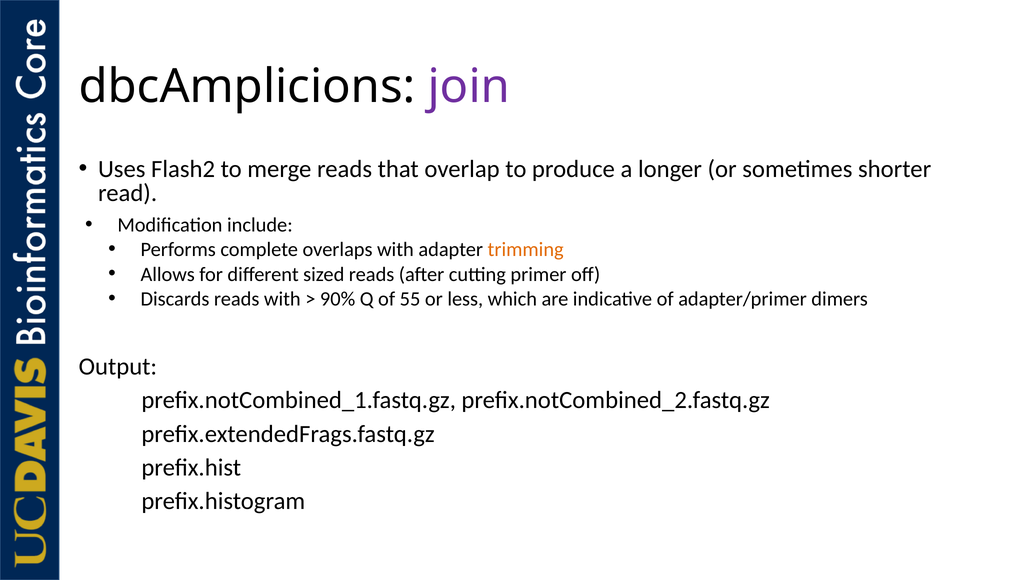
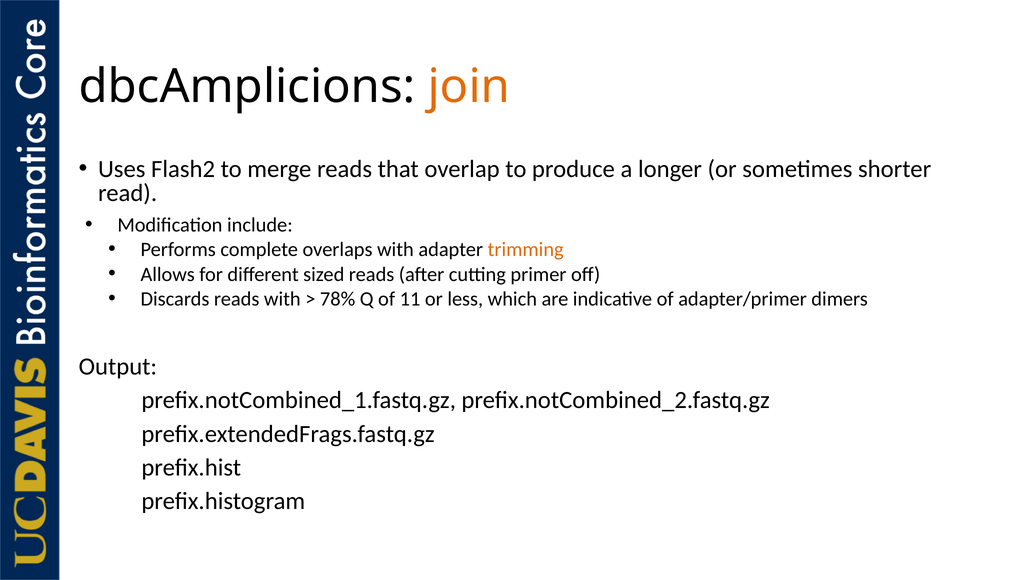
join colour: purple -> orange (469, 87)
90%: 90% -> 78% (338, 299)
55: 55 -> 11 (410, 299)
